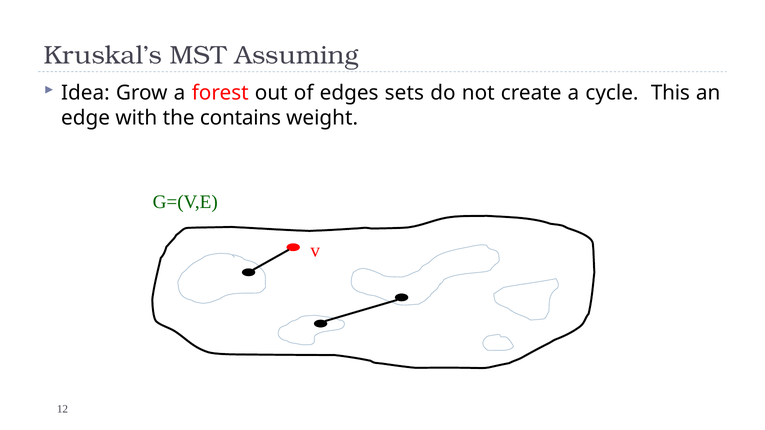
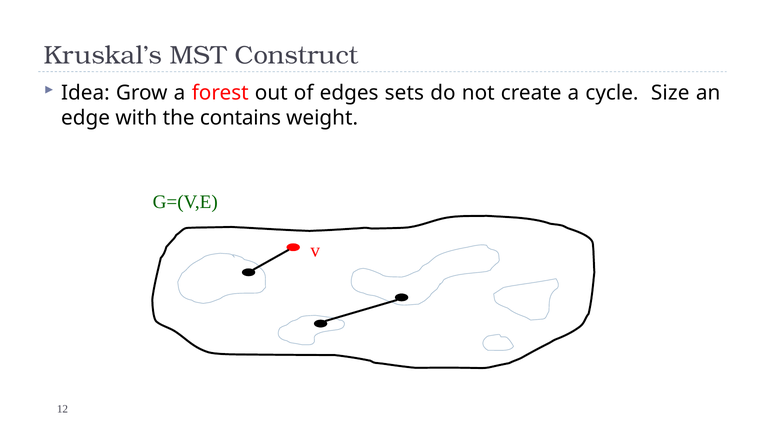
Assuming: Assuming -> Construct (297, 55)
This: This -> Size (670, 93)
